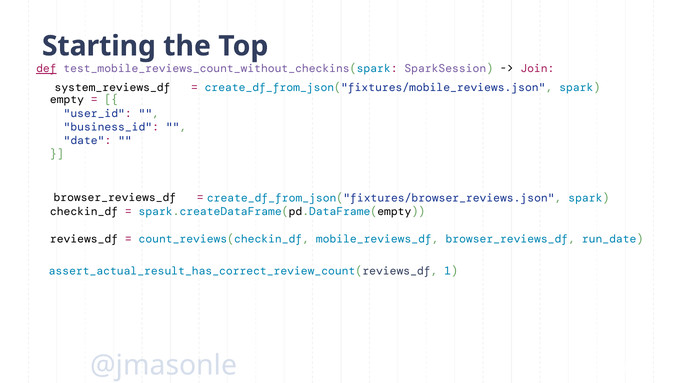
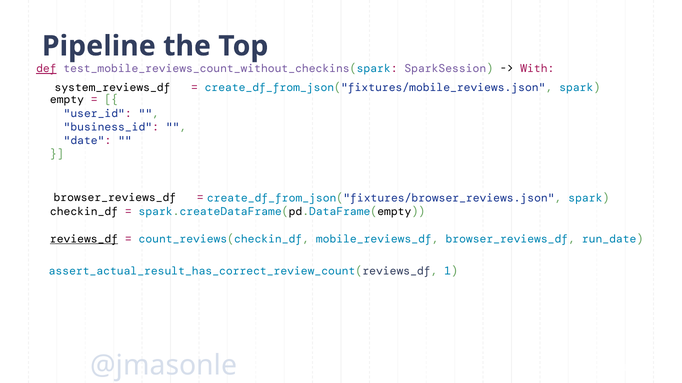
Starting: Starting -> Pipeline (99, 46)
Join: Join -> With (537, 69)
reviews_df underline: none -> present (84, 239)
